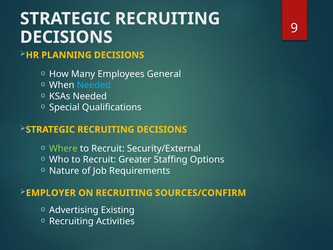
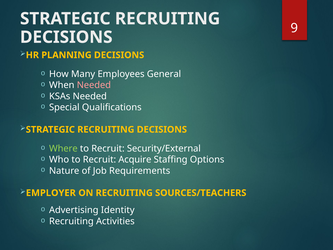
Needed colour: light blue -> pink (94, 85)
Greater: Greater -> Acquire (135, 159)
SOURCES/CONFIRM: SOURCES/CONFIRM -> SOURCES/TEACHERS (201, 193)
Existing: Existing -> Identity (118, 210)
